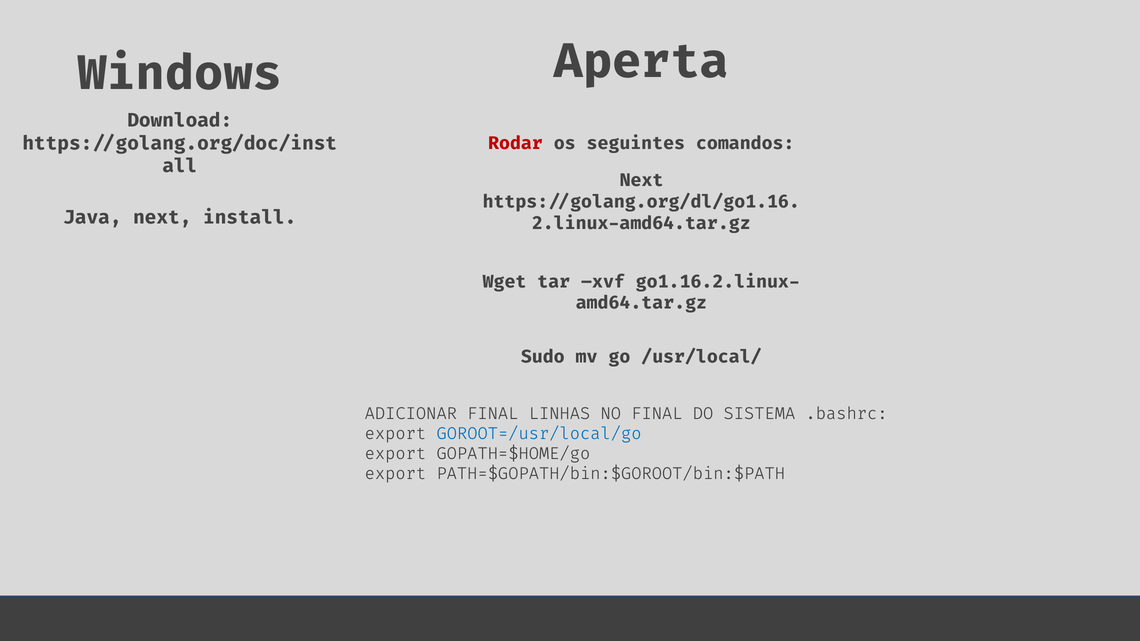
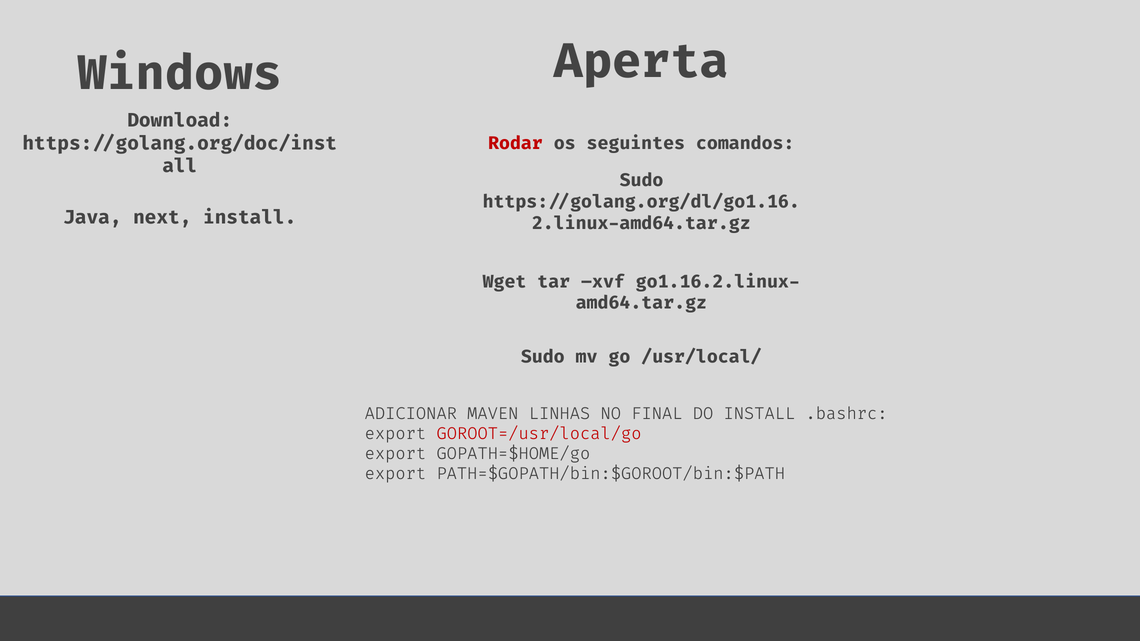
Next: Next -> Sudo (642, 181)
ADICIONAR FINAL: FINAL -> MAVEN (493, 414)
DO SISTEMA: SISTEMA -> INSTALL (759, 414)
GOROOT=/usr/local/go colour: blue -> red (539, 434)
